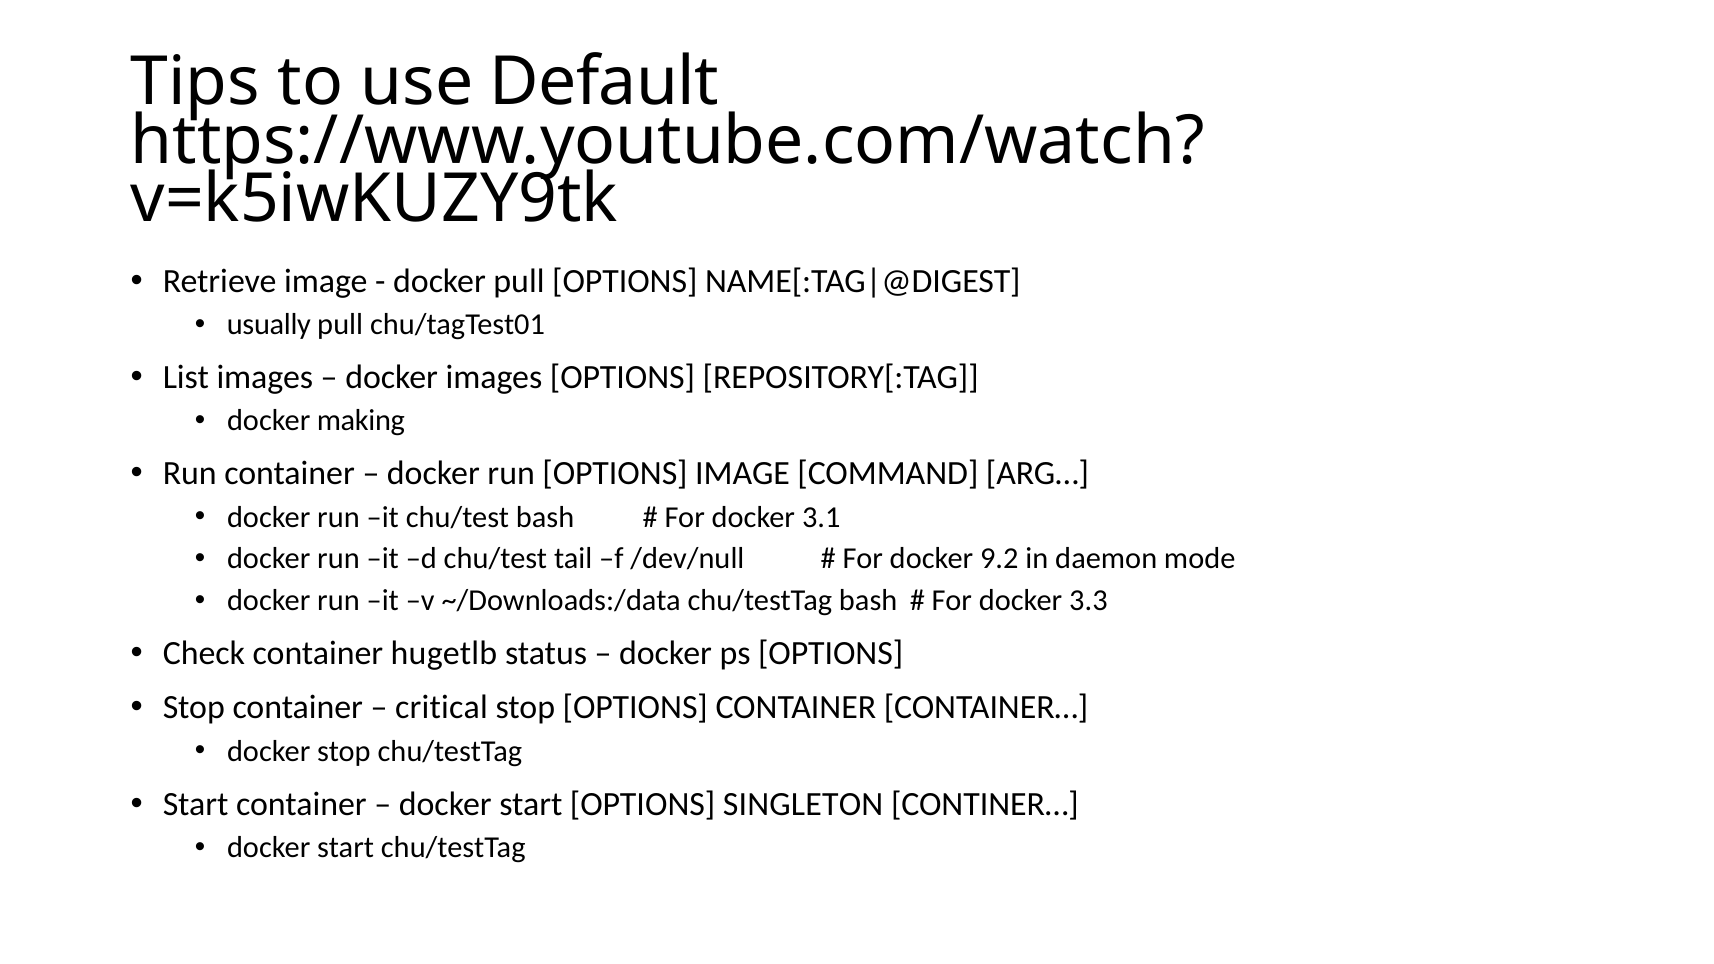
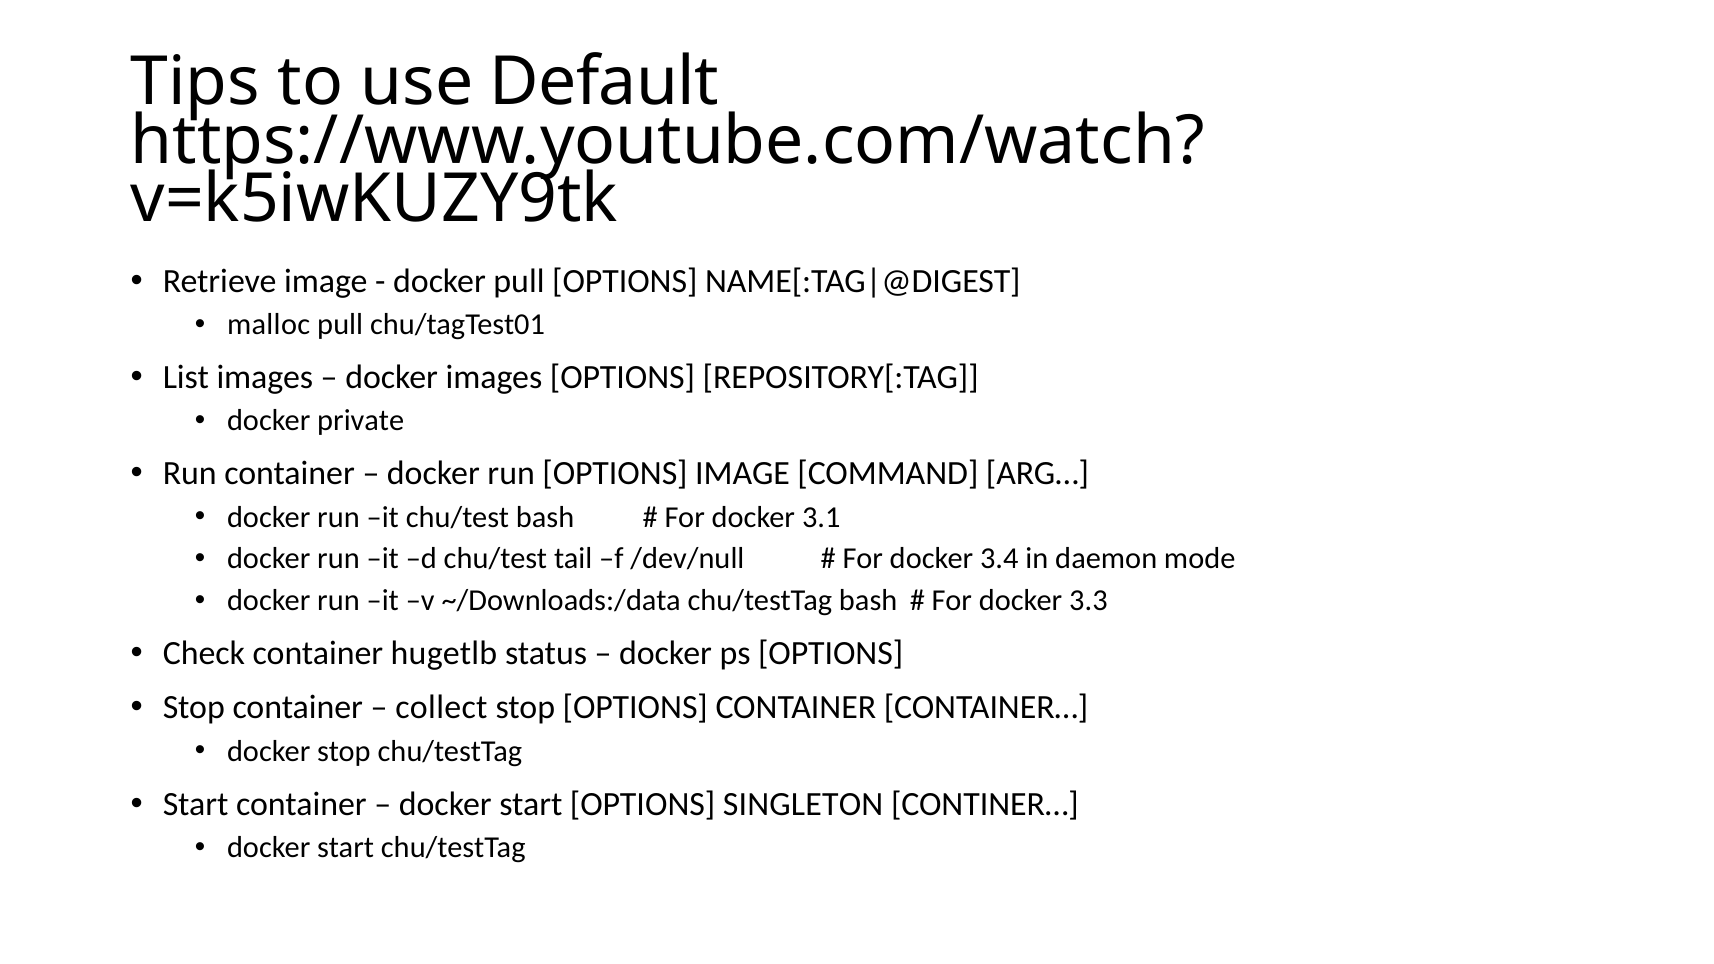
usually: usually -> malloc (269, 325)
making: making -> private (361, 421)
9.2: 9.2 -> 3.4 (999, 559)
critical: critical -> collect (441, 708)
